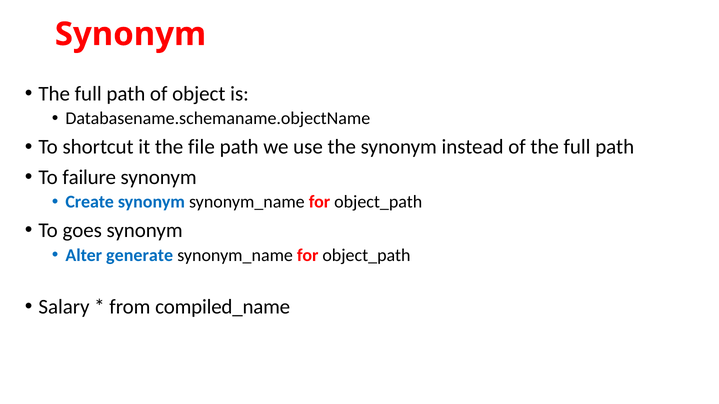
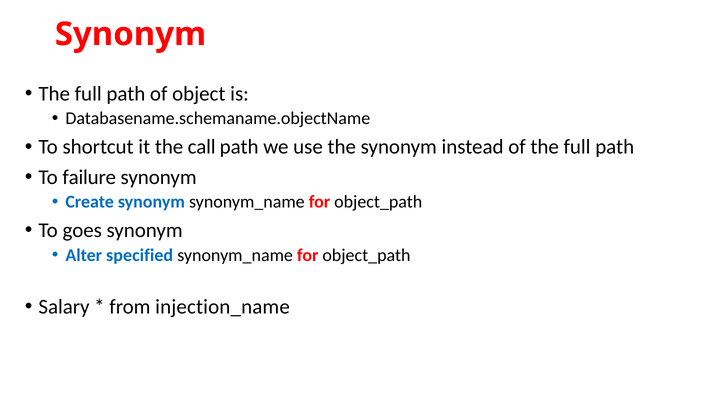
file: file -> call (202, 147)
generate: generate -> specified (140, 255)
compiled_name: compiled_name -> injection_name (223, 307)
